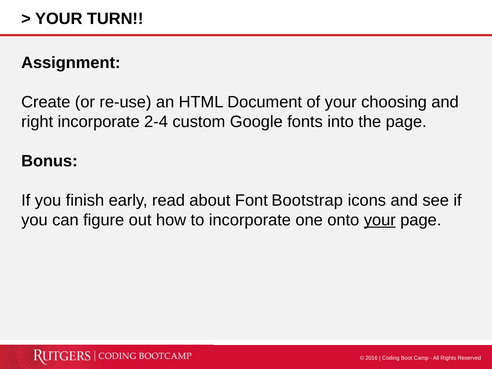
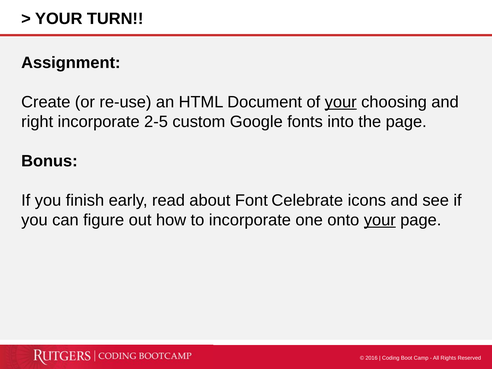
your underline: none -> present (341, 102)
2-4: 2-4 -> 2-5 (156, 122)
Bootstrap: Bootstrap -> Celebrate (307, 200)
